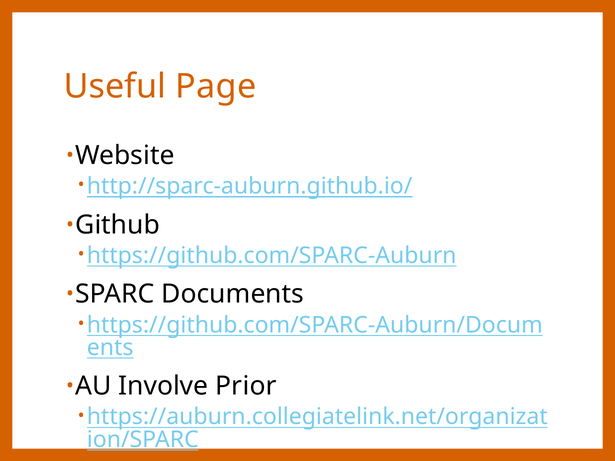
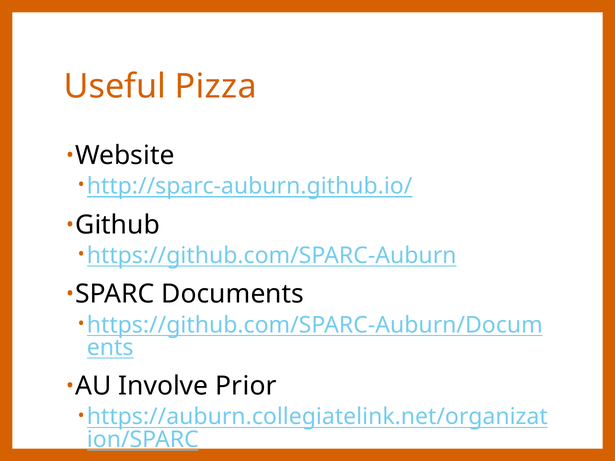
Page: Page -> Pizza (216, 86)
